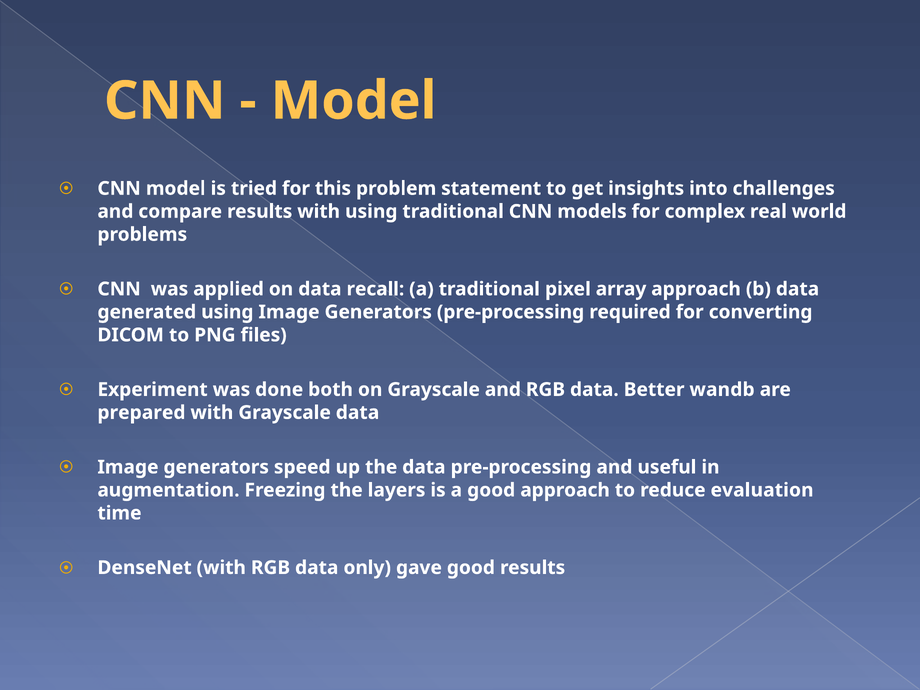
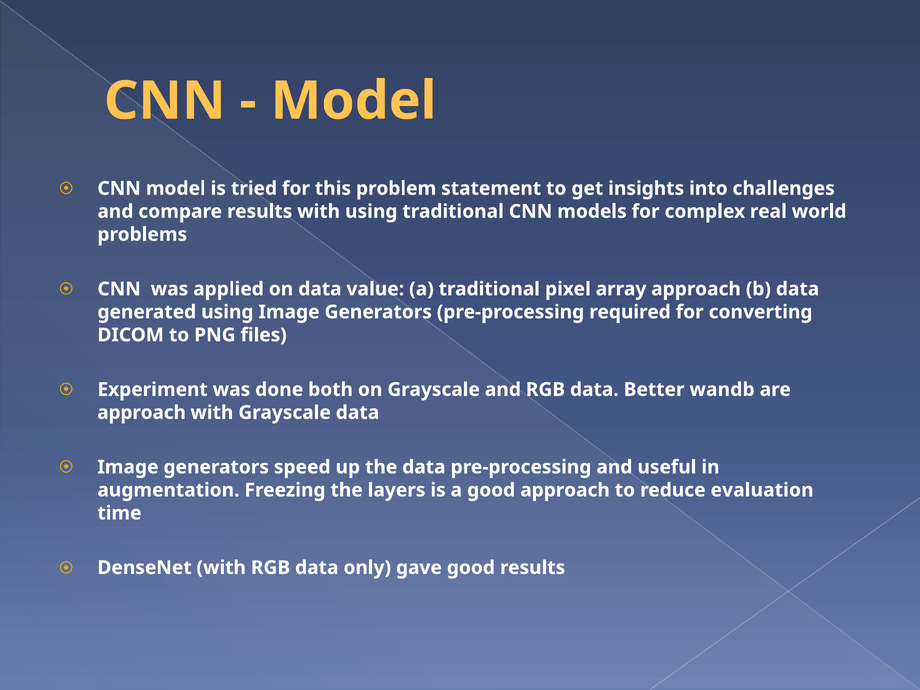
recall: recall -> value (375, 289)
prepared: prepared -> approach (142, 413)
